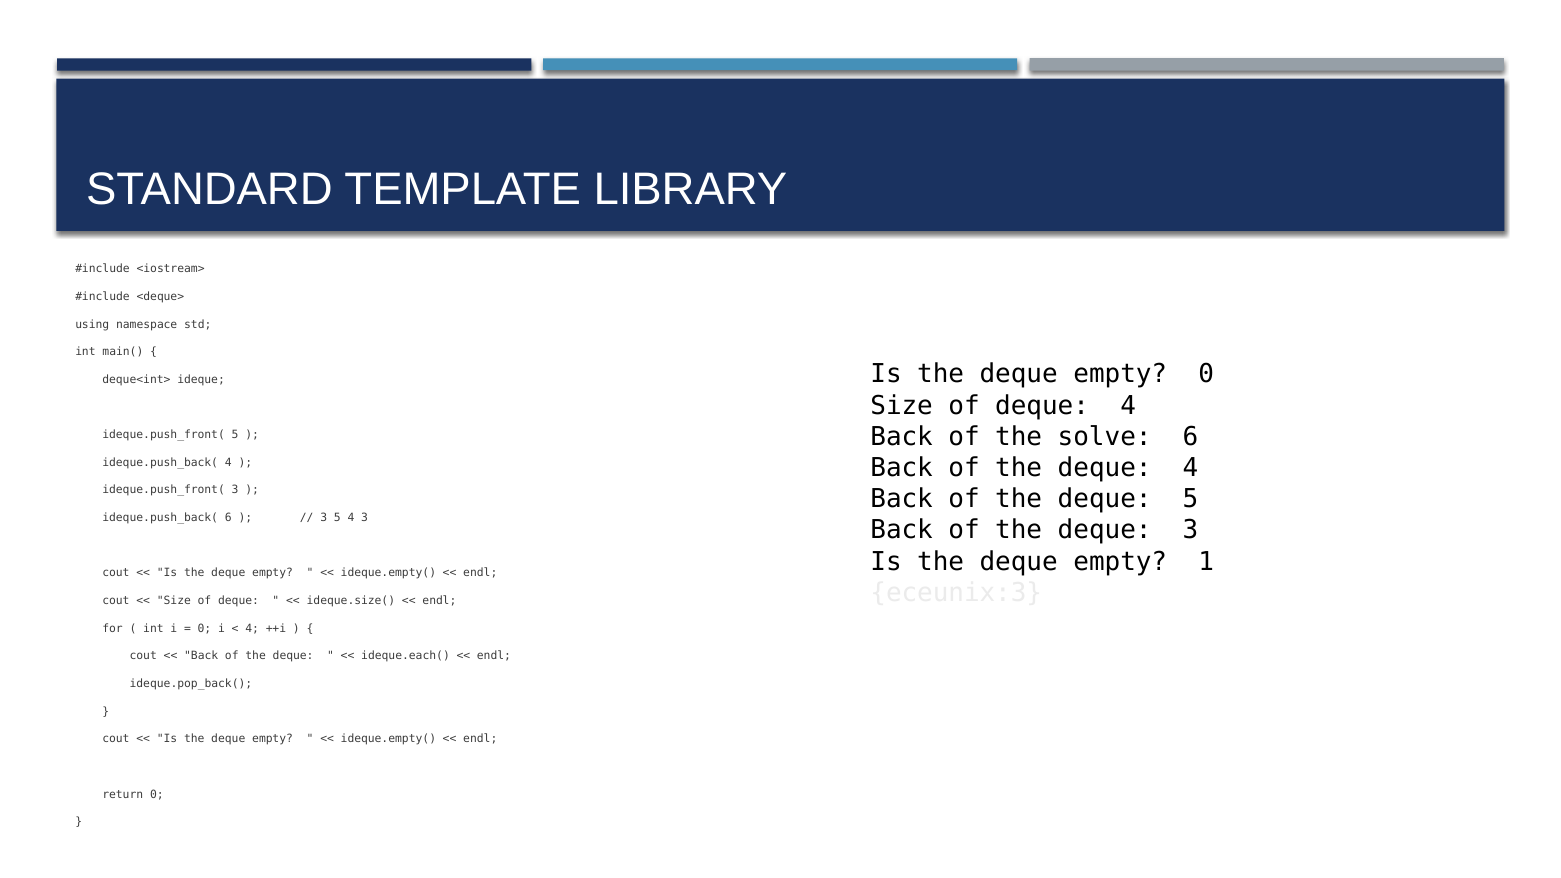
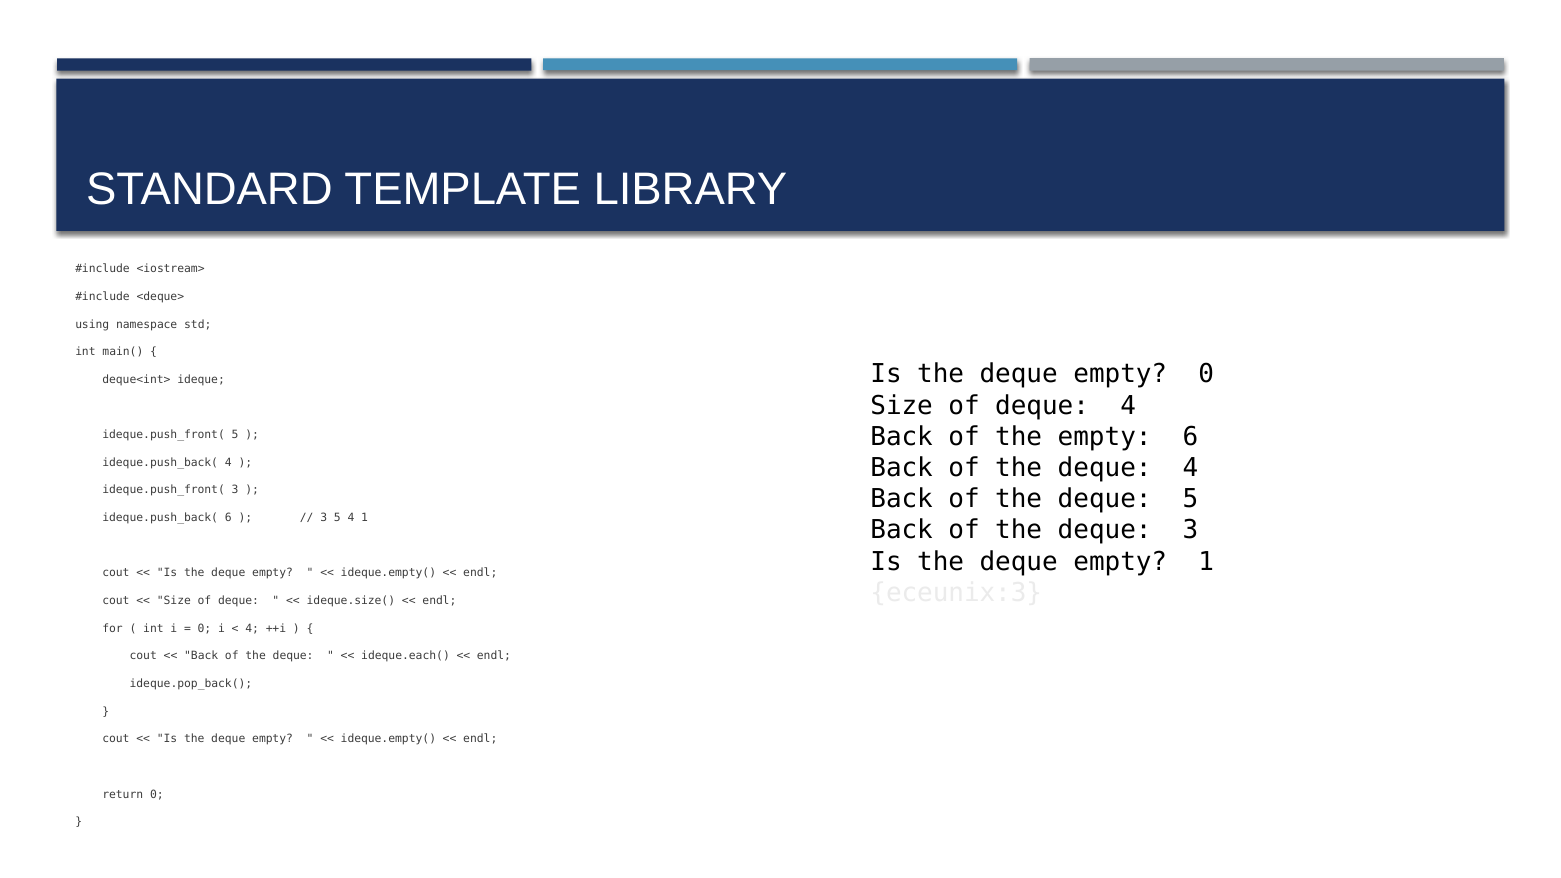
the solve: solve -> empty (1105, 437)
4 3: 3 -> 1 (364, 518)
